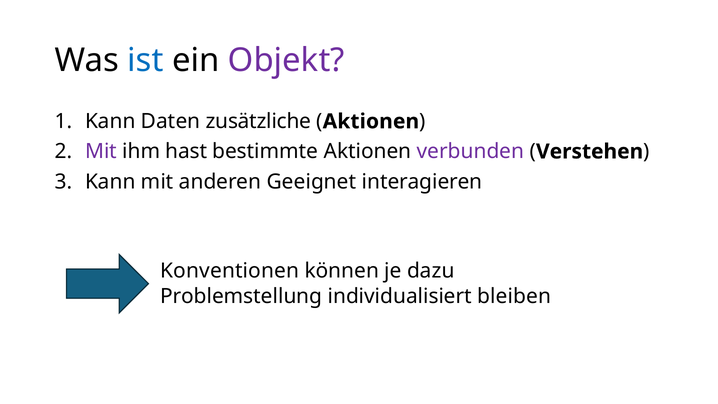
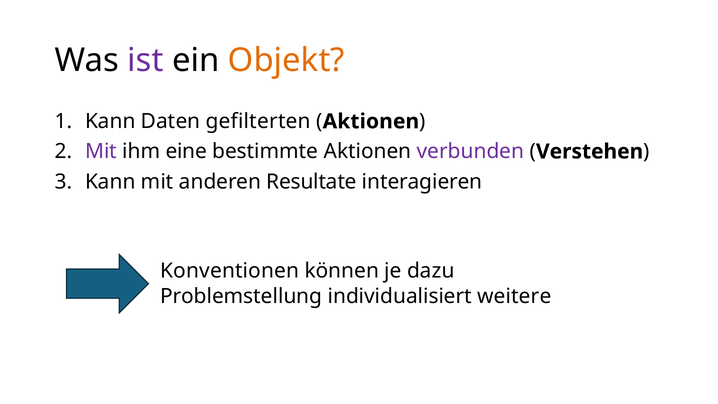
ist colour: blue -> purple (145, 60)
Objekt colour: purple -> orange (286, 60)
zusätzliche: zusätzliche -> gefilterten (258, 121)
hast: hast -> eine (186, 151)
Geeignet: Geeignet -> Resultate (312, 182)
bleiben: bleiben -> weitere (514, 296)
